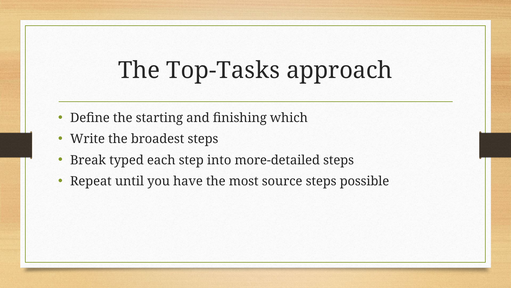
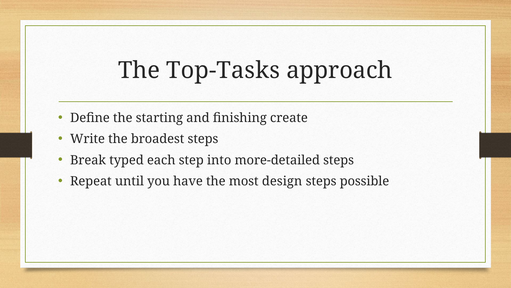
which: which -> create (289, 118)
source: source -> design (282, 181)
